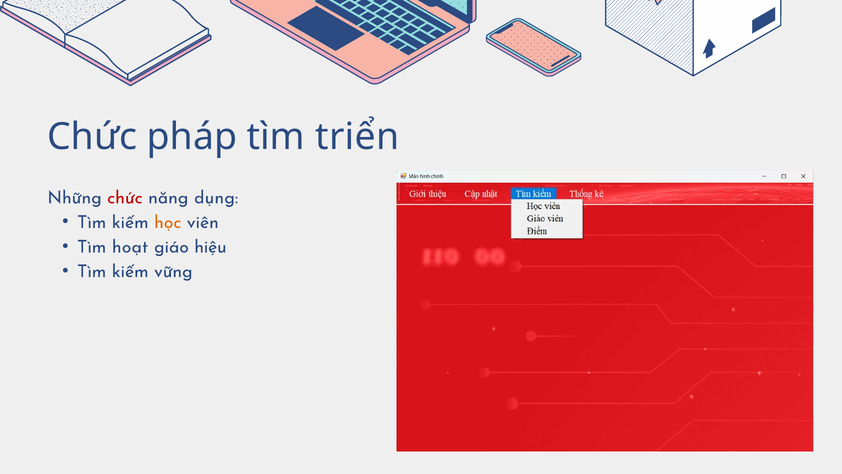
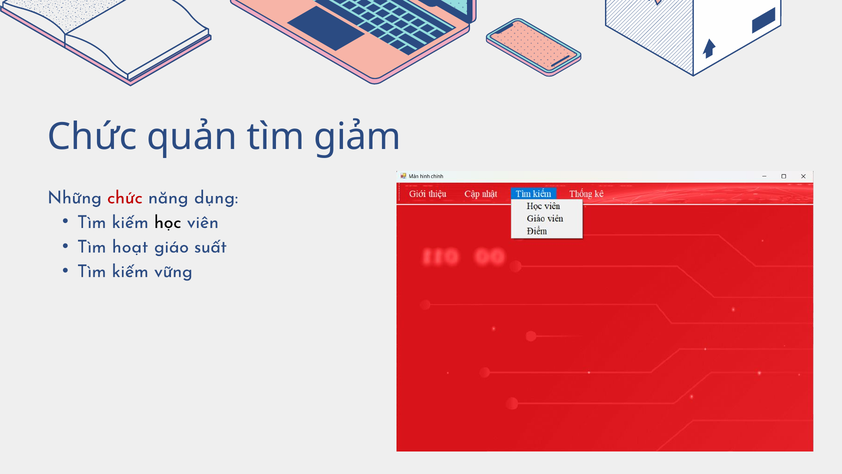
pháp: pháp -> quản (192, 137)
triển: triển -> giảm (358, 137)
học colour: orange -> black (168, 222)
hiệu: hiệu -> suất (210, 247)
